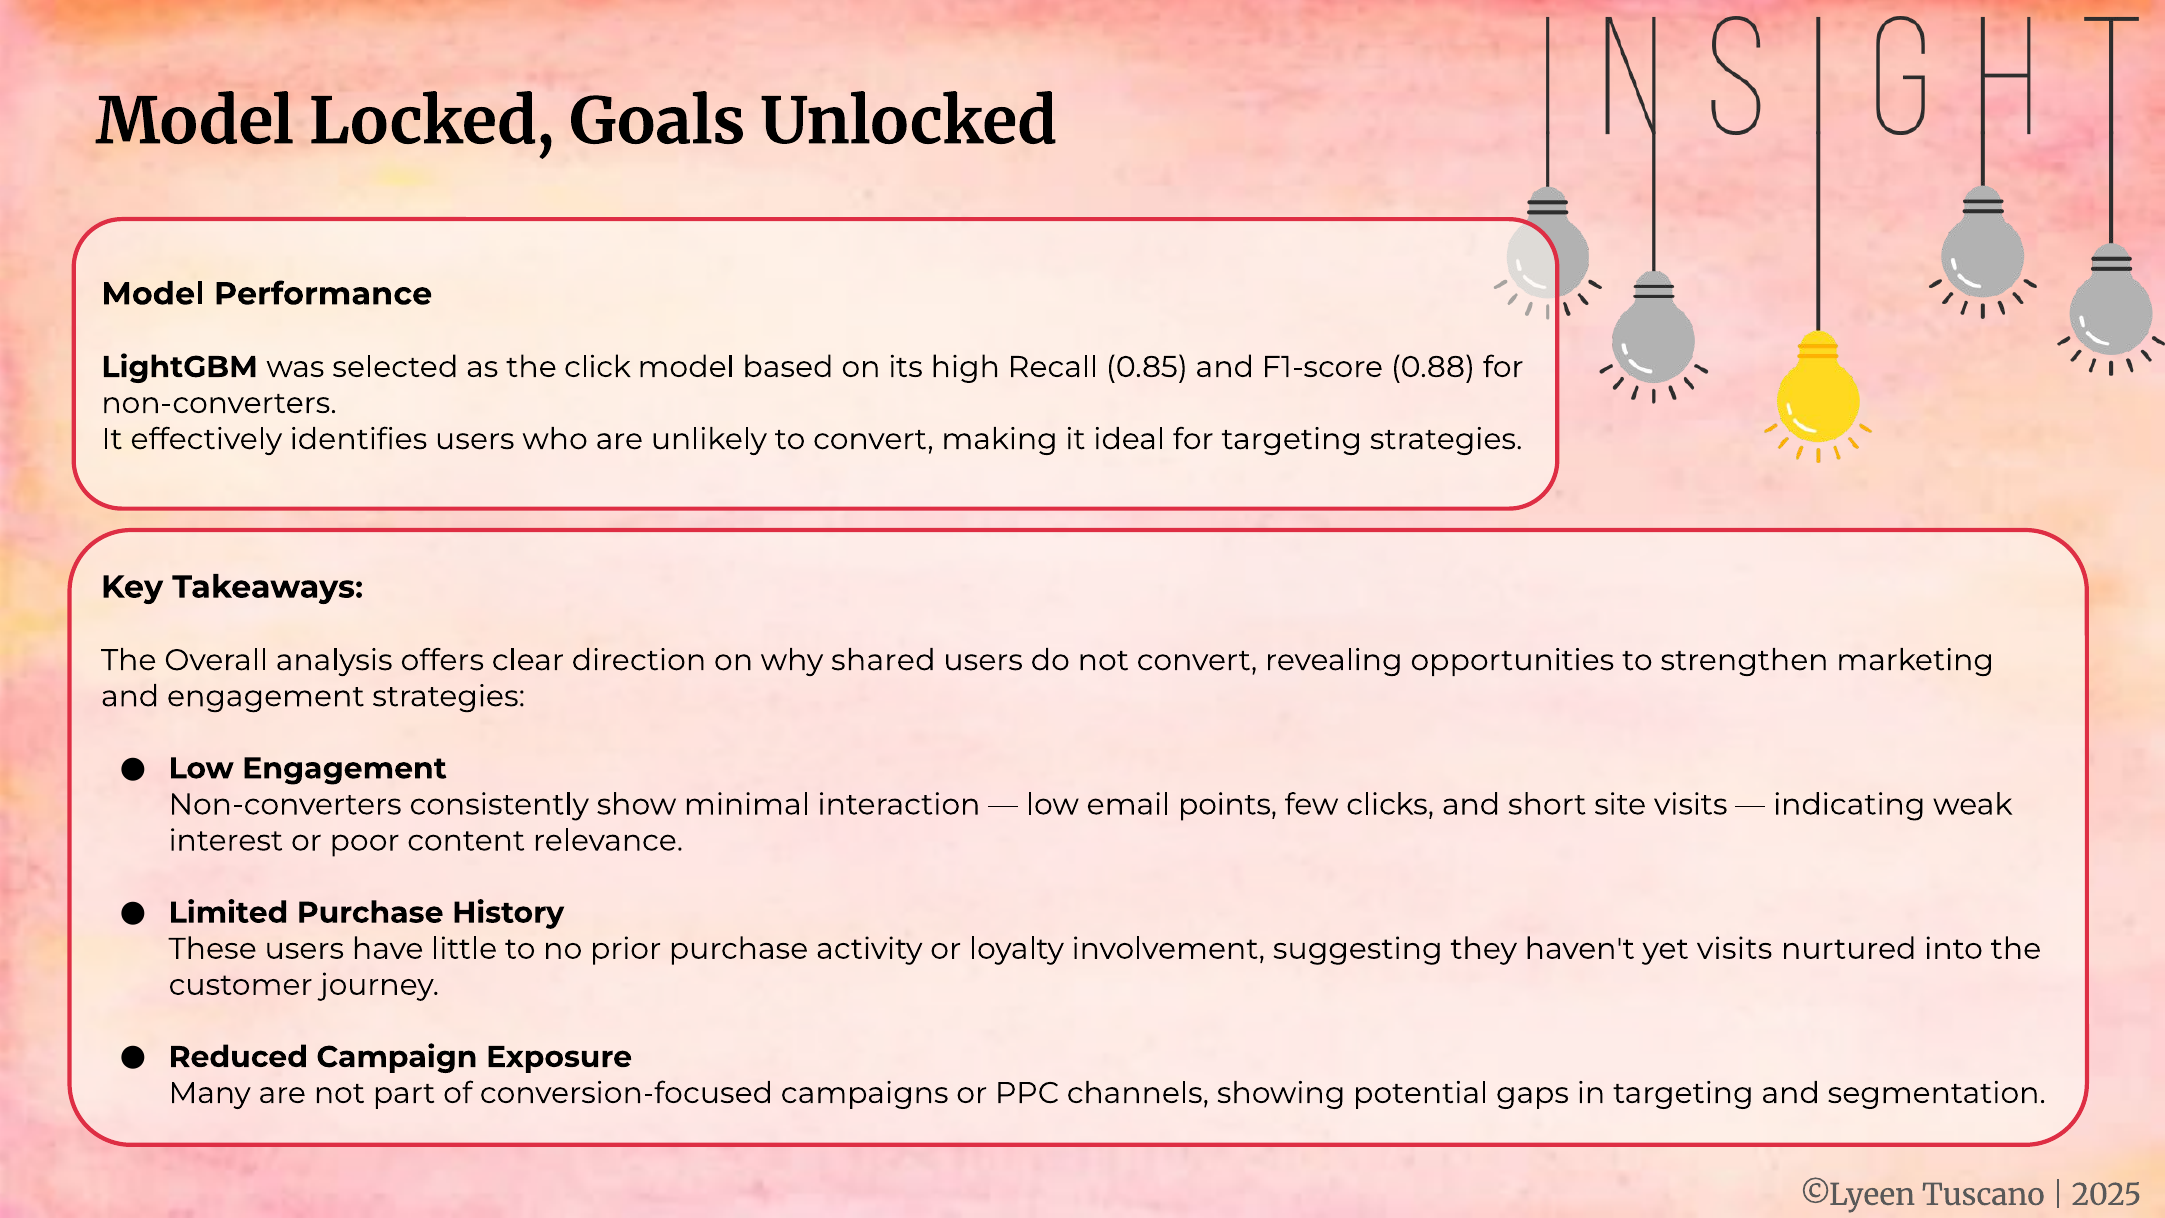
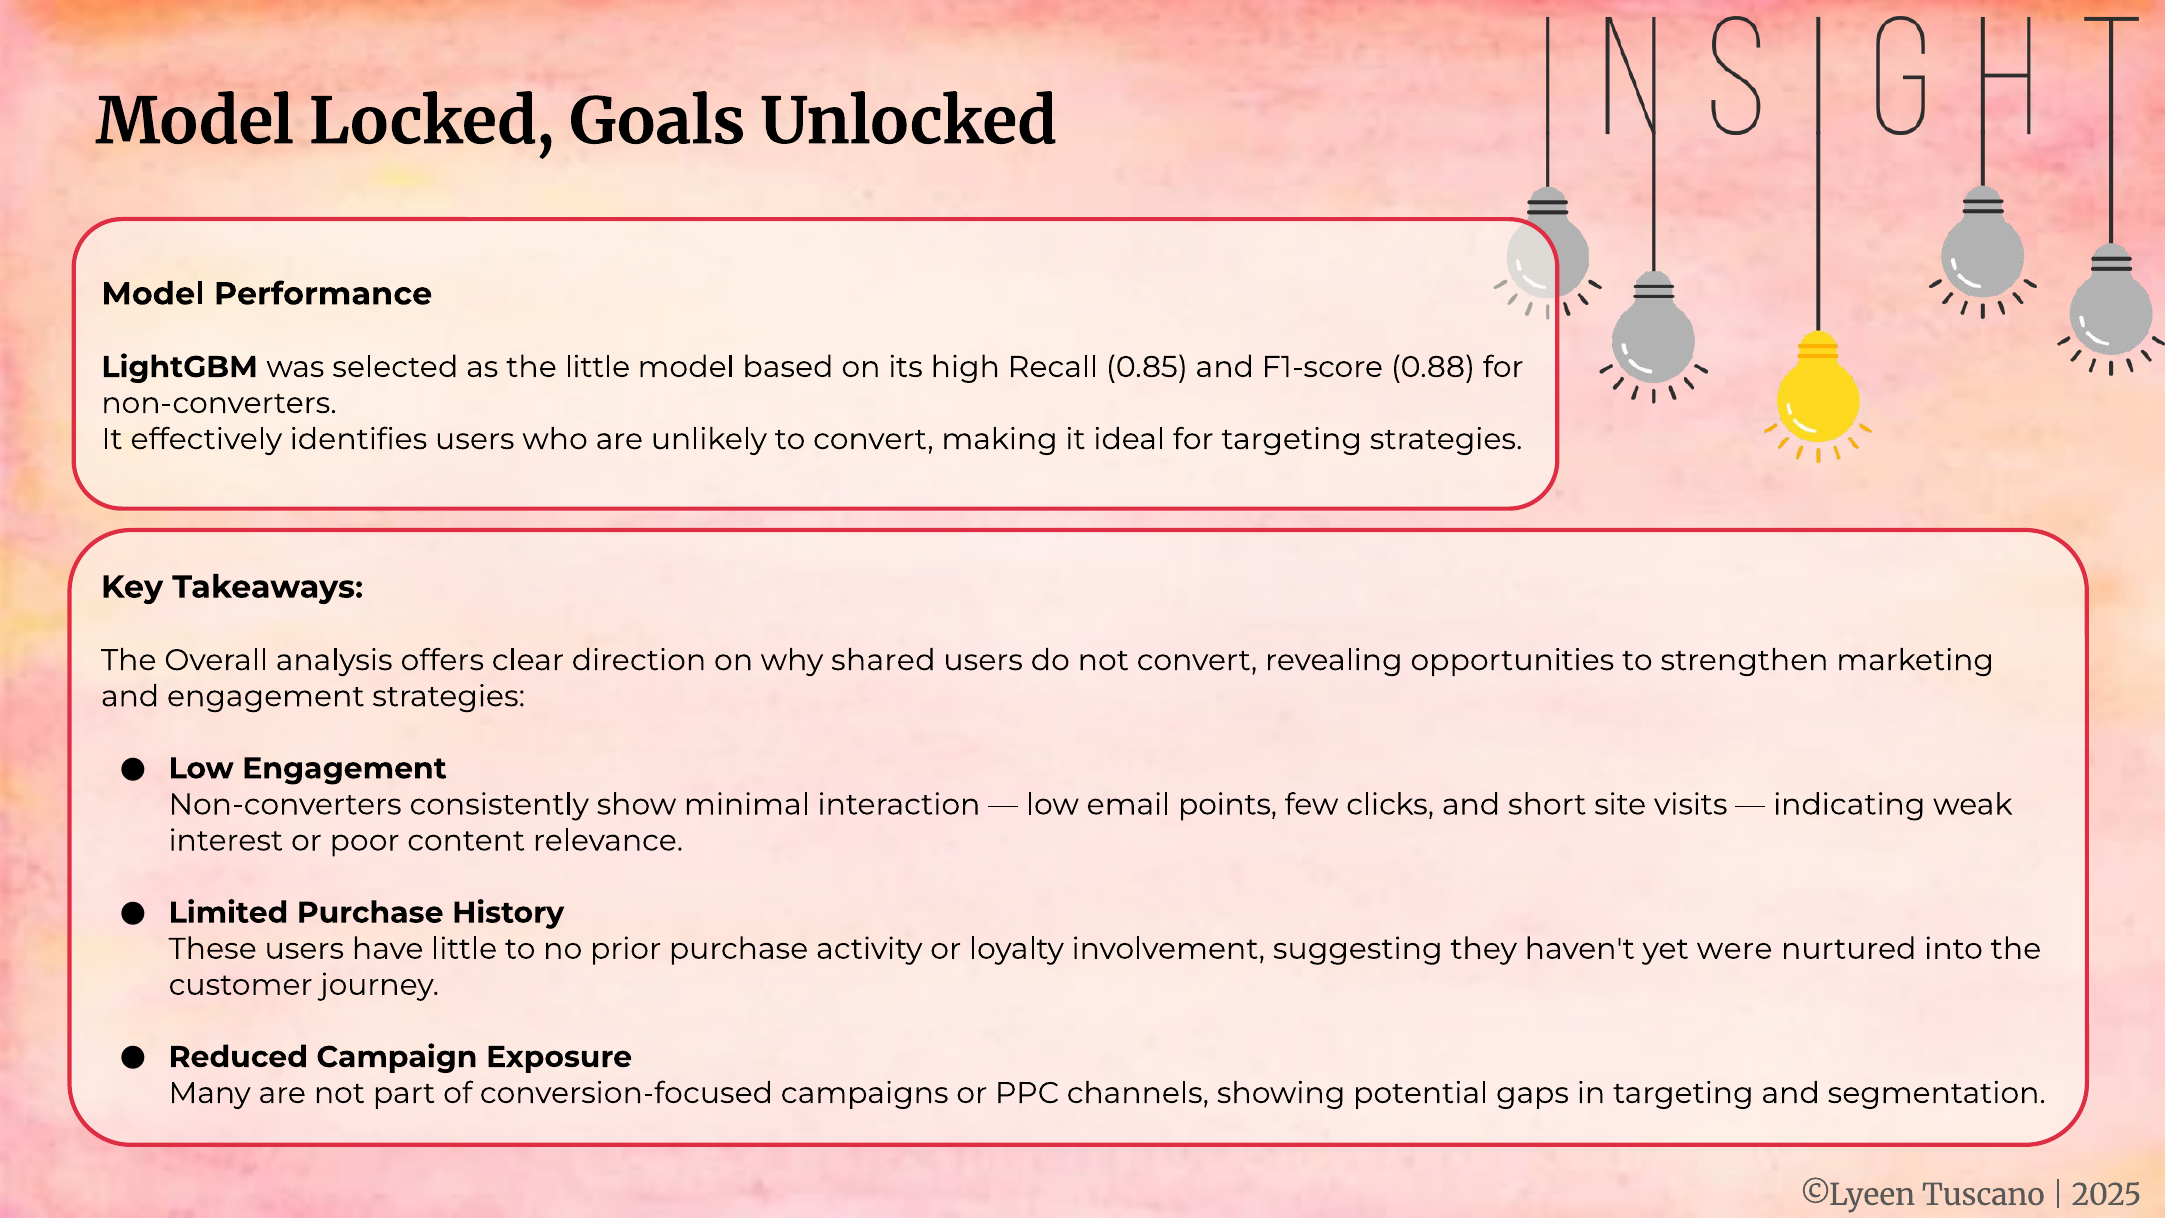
the click: click -> little (597, 367)
yet visits: visits -> were (1735, 949)
